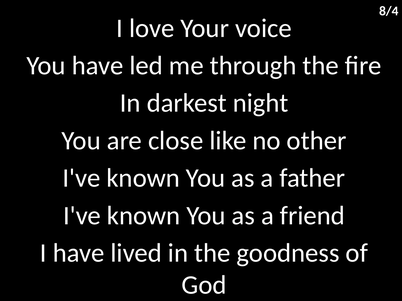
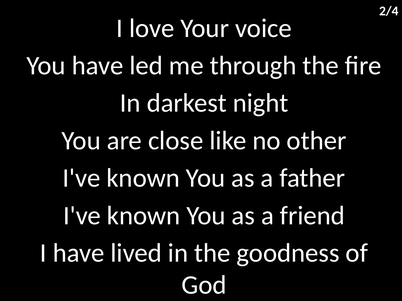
8/4: 8/4 -> 2/4 (389, 11)
